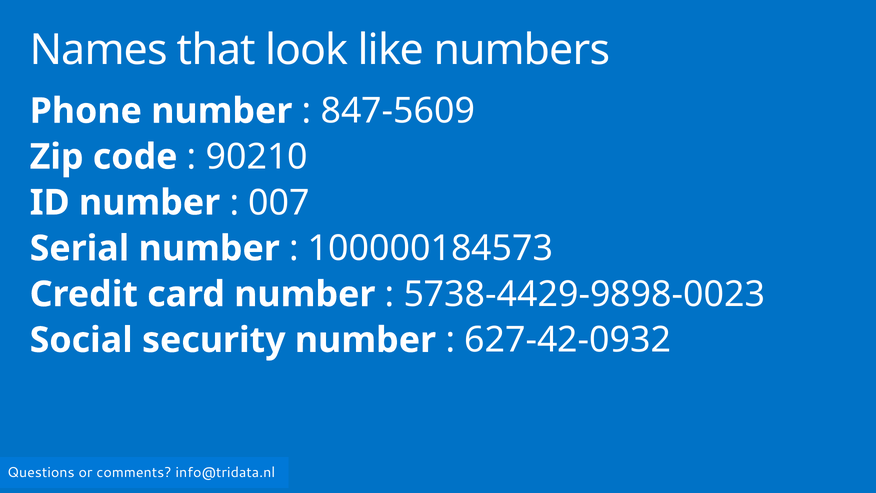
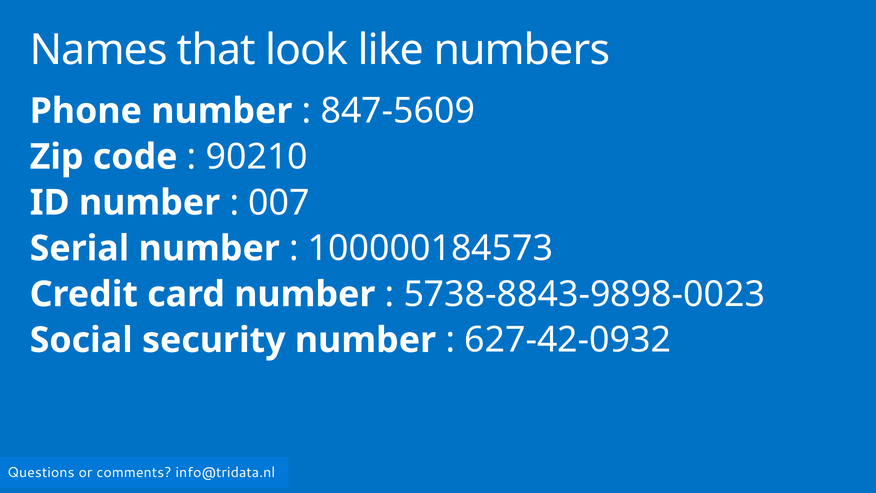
5738-4429-9898-0023: 5738-4429-9898-0023 -> 5738-8843-9898-0023 (584, 294)
